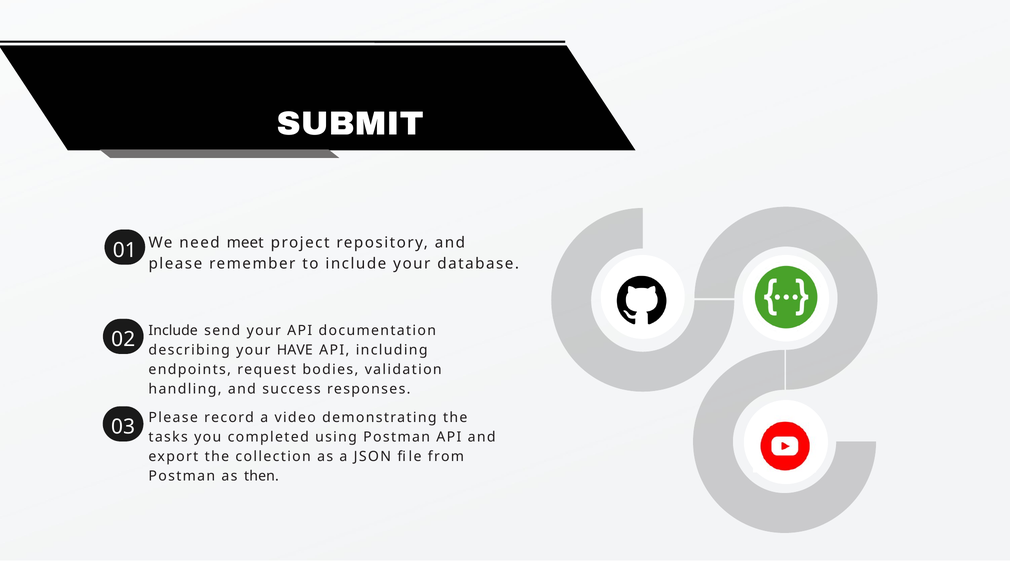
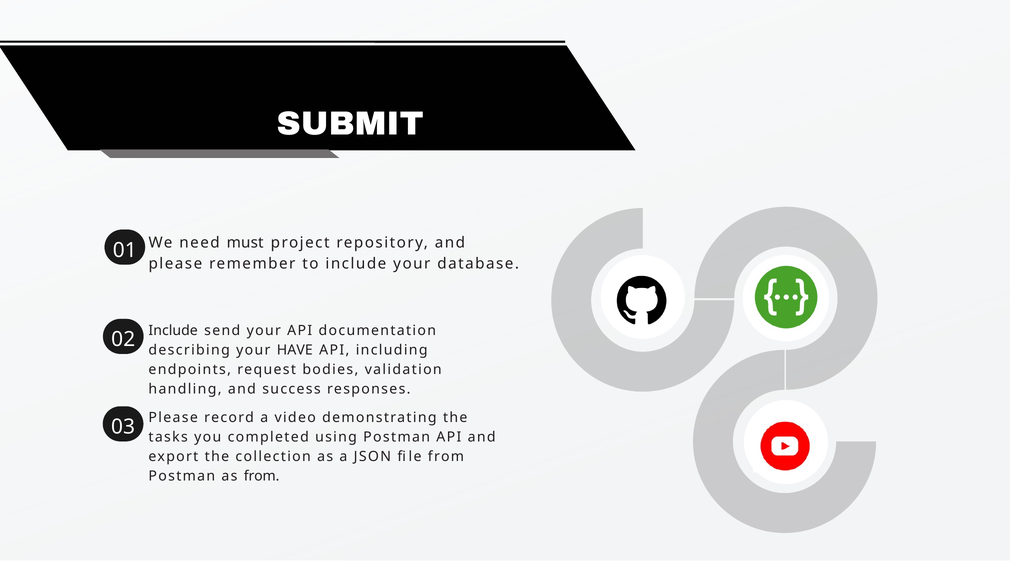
meet: meet -> must (245, 243)
as then: then -> from (262, 476)
